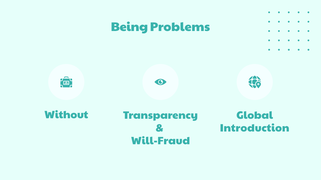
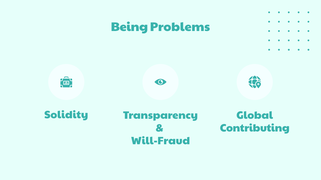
Without: Without -> Solidity (66, 115)
Introduction: Introduction -> Contributing (255, 128)
